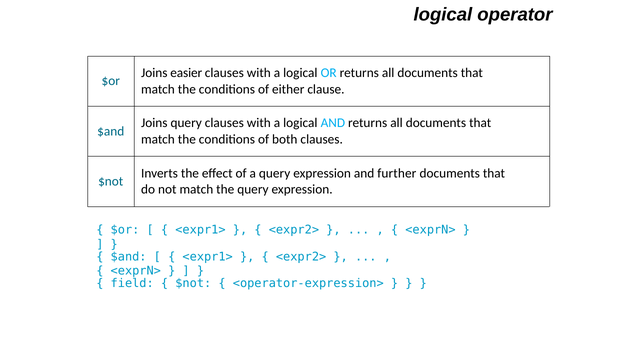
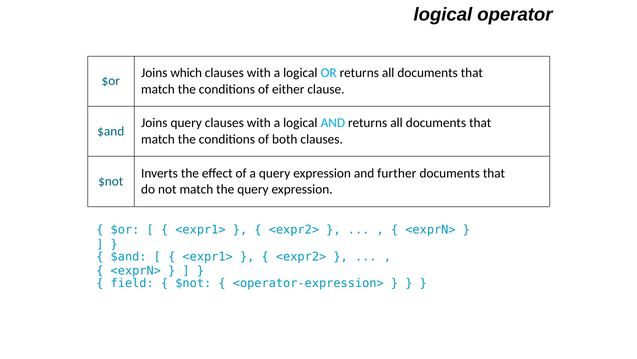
easier: easier -> which (186, 73)
